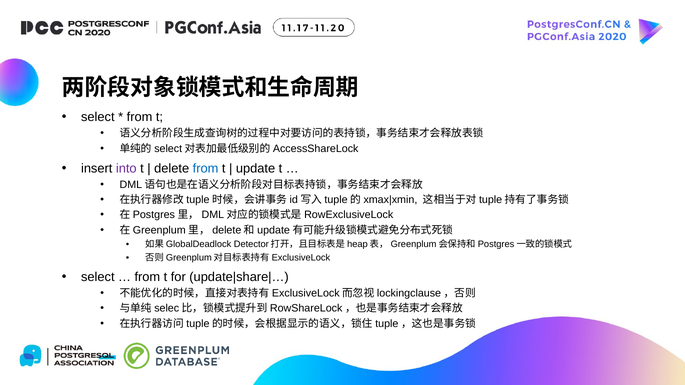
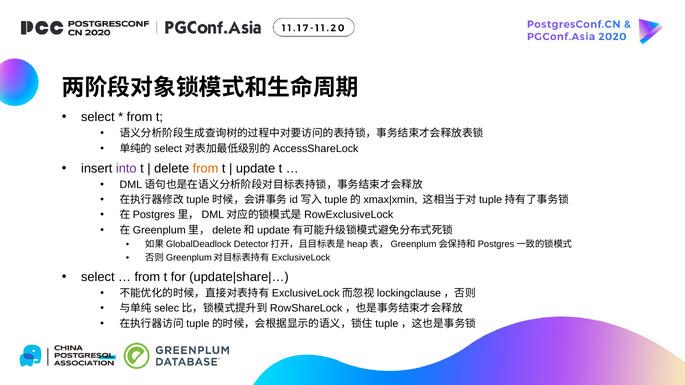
from colour: blue -> orange (206, 168)
